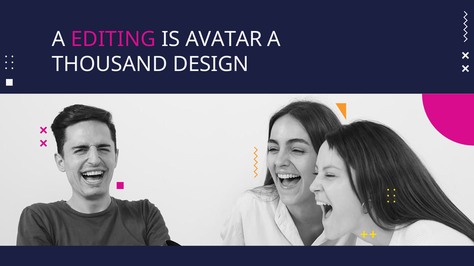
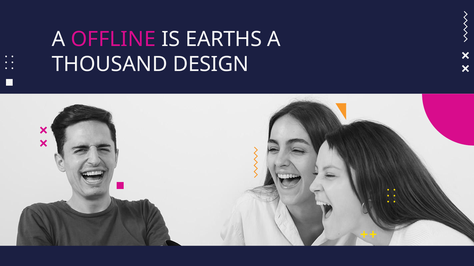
EDITING: EDITING -> OFFLINE (113, 39)
AVATAR: AVATAR -> EARTHS (224, 39)
